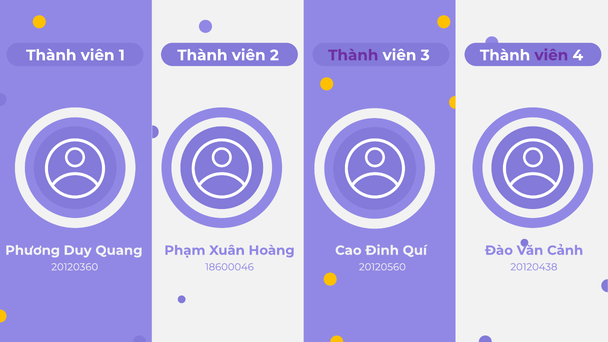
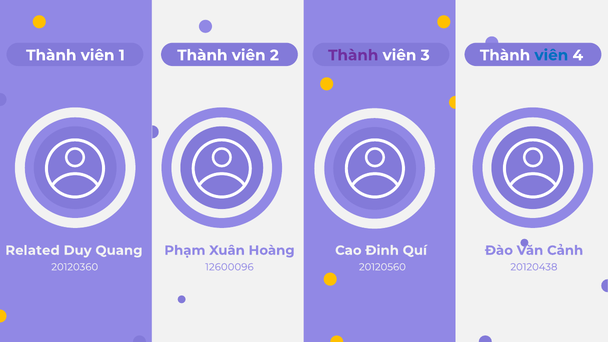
viên colour: purple -> blue (551, 55)
Phương: Phương -> Related (33, 250)
18600046: 18600046 -> 12600096 (229, 267)
